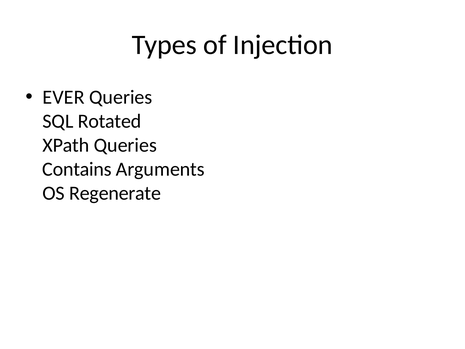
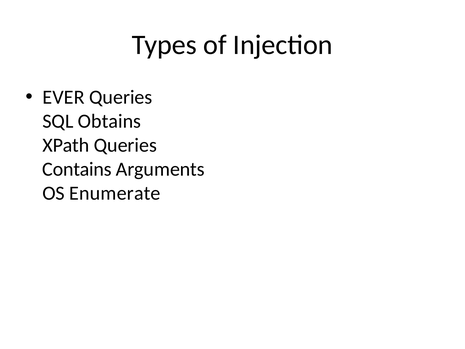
Rotated: Rotated -> Obtains (109, 121)
Regenerate: Regenerate -> Enumerate (115, 193)
